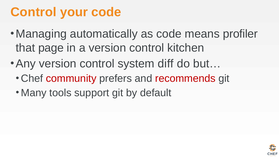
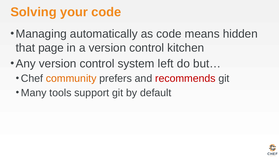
Control: Control -> Solving (34, 12)
profiler: profiler -> hidden (240, 34)
diff: diff -> left (166, 64)
community colour: red -> orange (71, 79)
